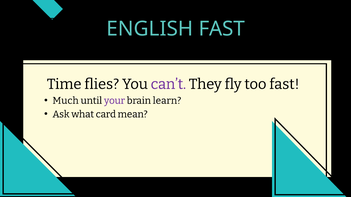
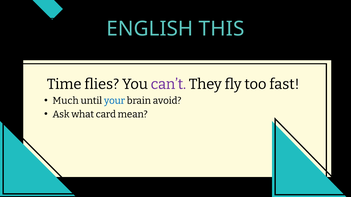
ENGLISH FAST: FAST -> THIS (222, 29)
your colour: purple -> blue (115, 101)
learn: learn -> avoid (167, 101)
